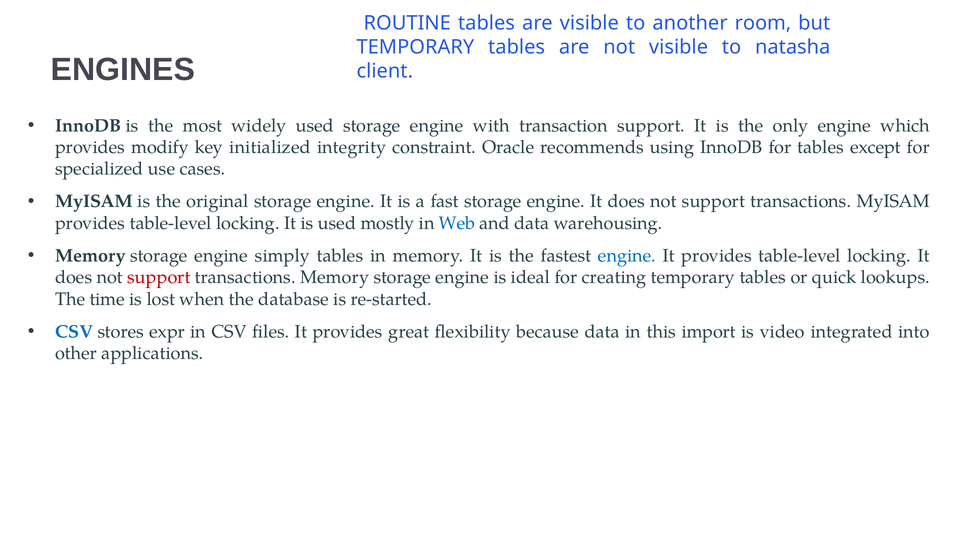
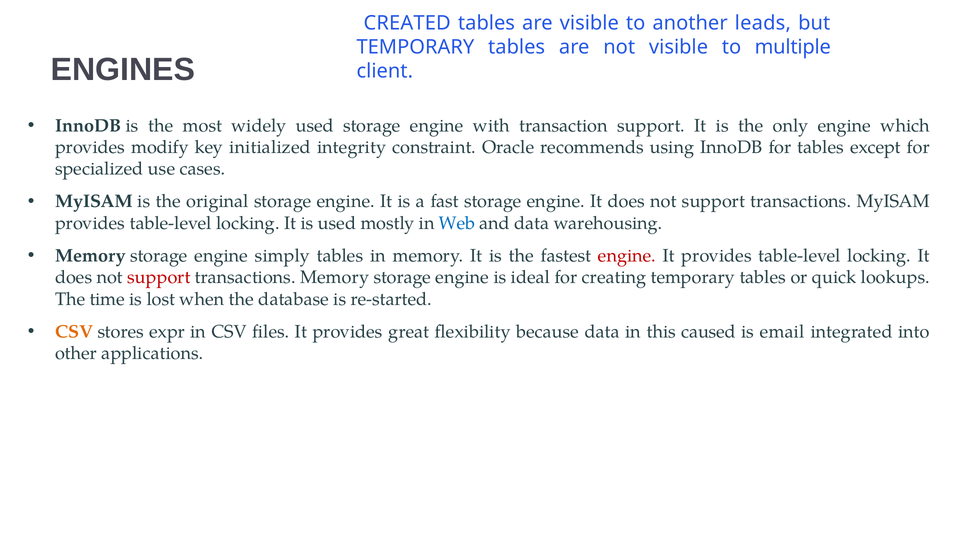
ROUTINE: ROUTINE -> CREATED (407, 23)
room: room -> leads (763, 23)
natasha: natasha -> multiple (793, 47)
engine colour: blue -> red (627, 256)
CSV colour: blue -> orange (74, 332)
import: import -> caused (709, 332)
video: video -> email (782, 332)
